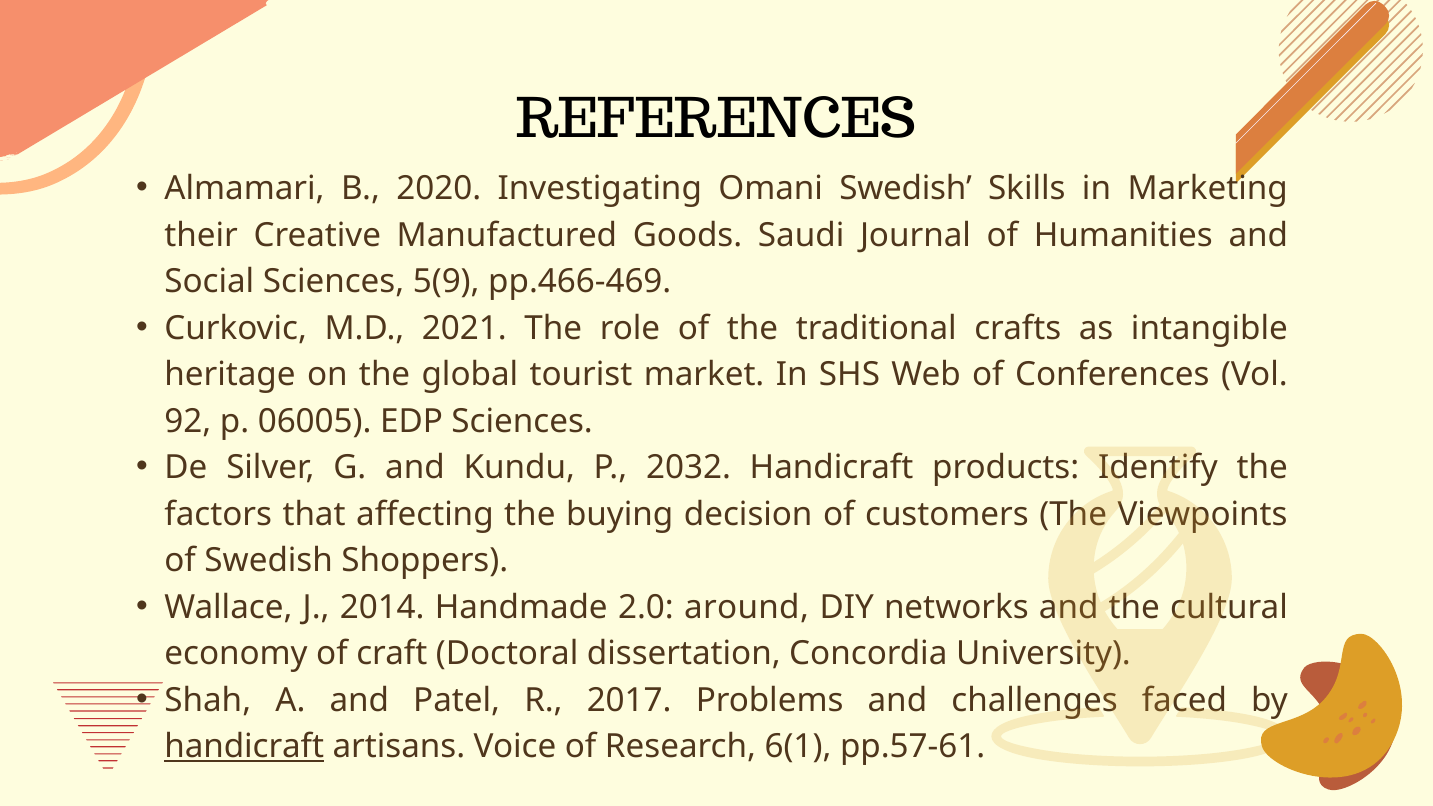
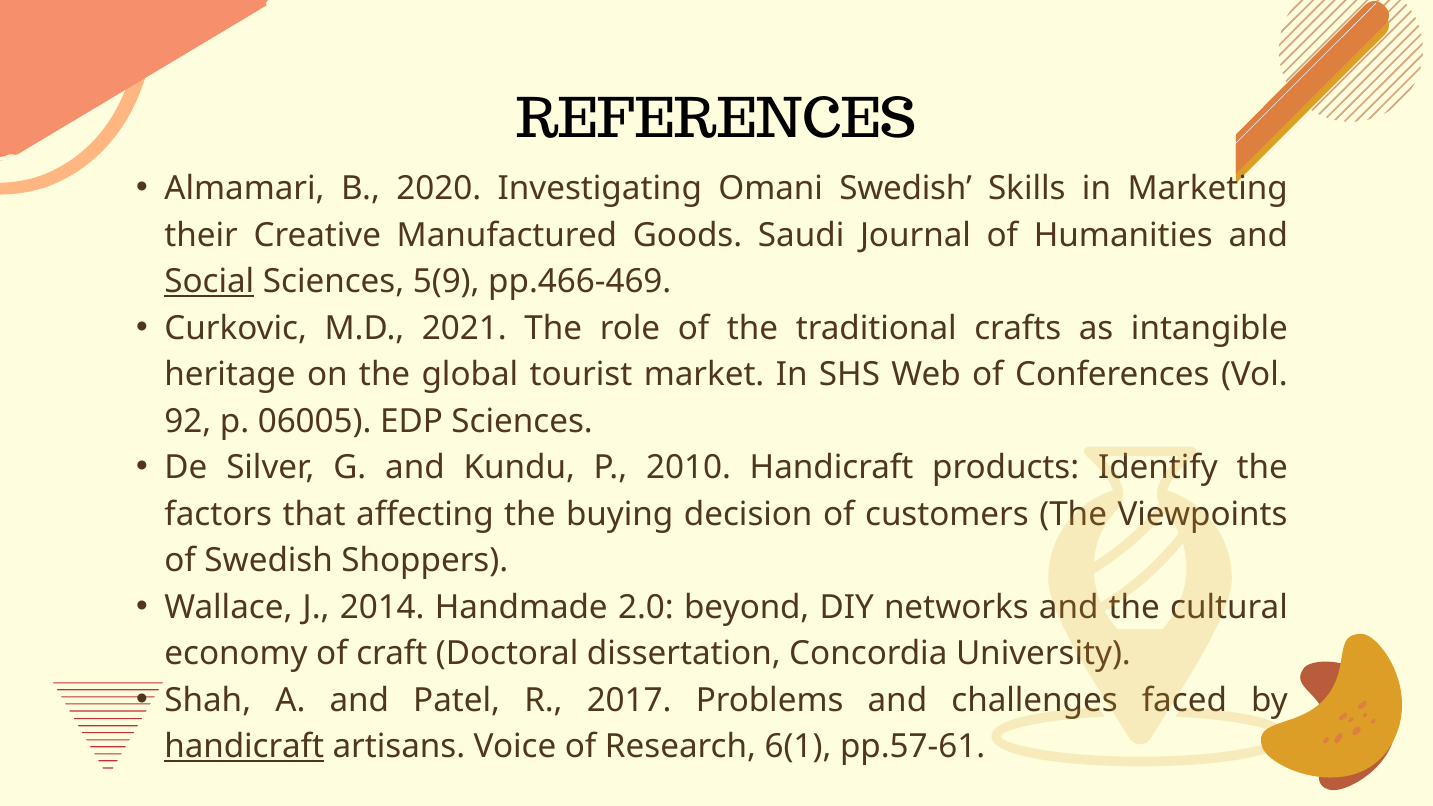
Social underline: none -> present (209, 282)
2032: 2032 -> 2010 (689, 468)
around: around -> beyond (747, 607)
